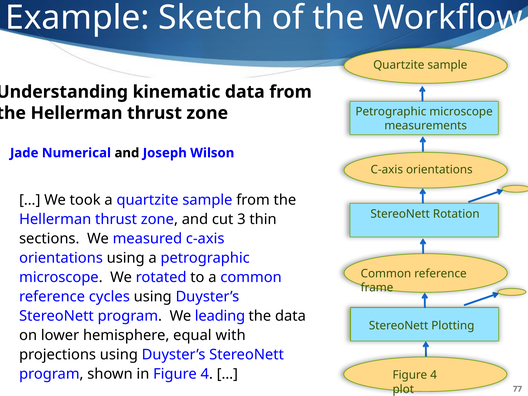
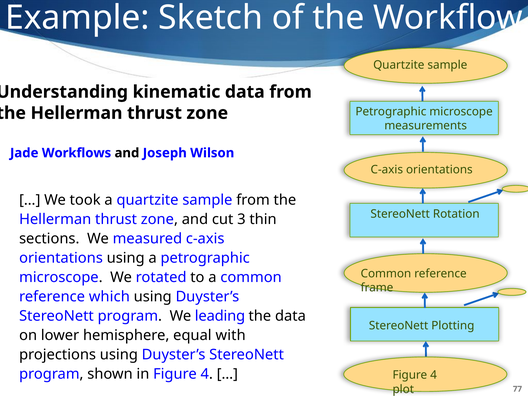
Numerical: Numerical -> Workflows (77, 153)
cycles: cycles -> which (109, 297)
